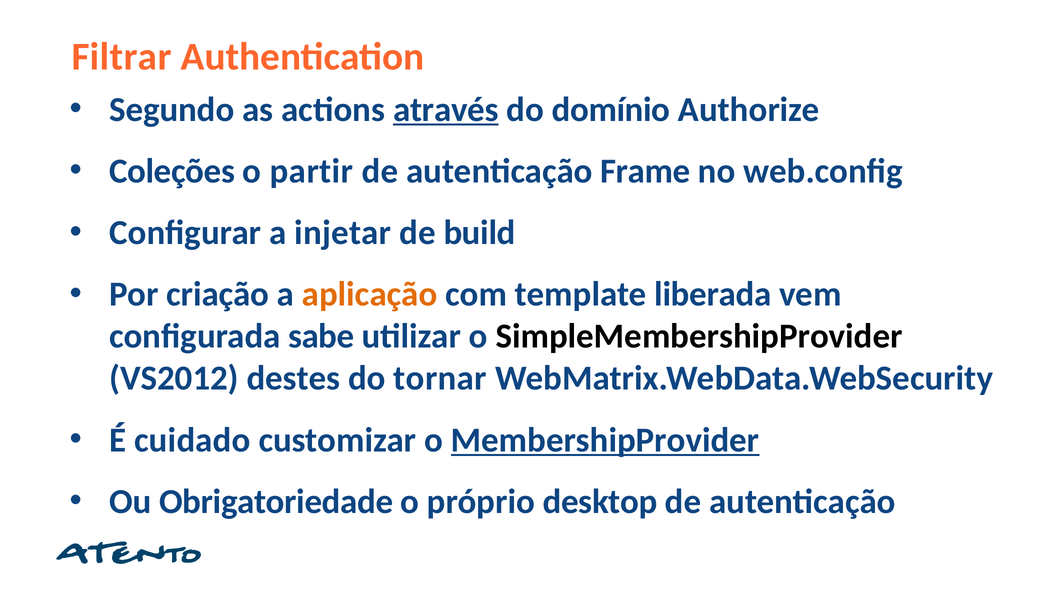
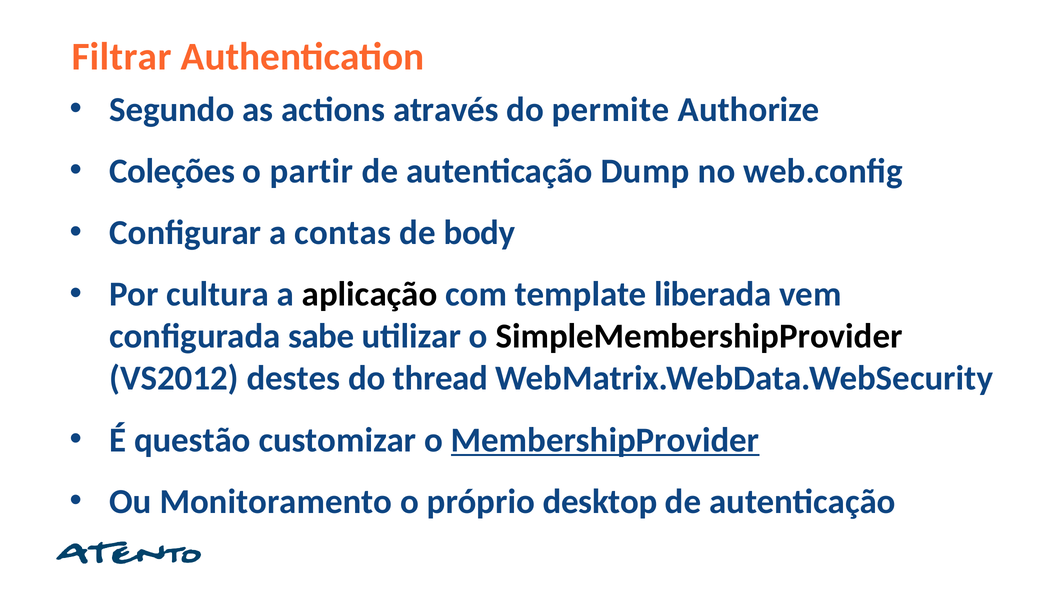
através underline: present -> none (446, 110)
domínio: domínio -> permite (611, 110)
Frame: Frame -> Dump (645, 171)
injetar: injetar -> contas (343, 233)
build: build -> body (480, 233)
criação: criação -> cultura (218, 294)
aplicação colour: orange -> black (370, 294)
tornar: tornar -> thread (441, 378)
cuidado: cuidado -> questão (192, 440)
Obrigatoriedade: Obrigatoriedade -> Monitoramento (276, 502)
